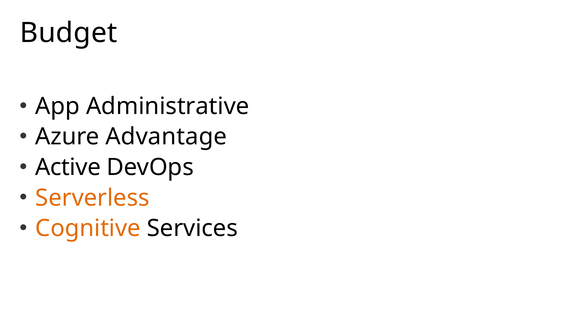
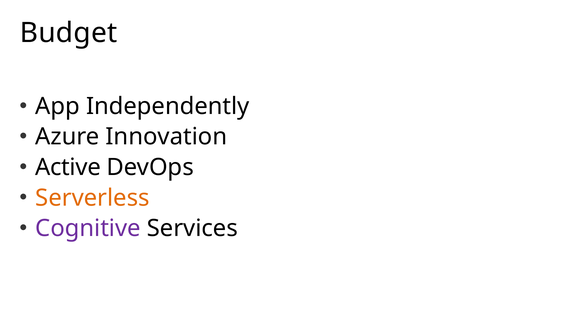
Administrative: Administrative -> Independently (168, 106)
Advantage: Advantage -> Innovation (166, 137)
Cognitive colour: orange -> purple (88, 229)
